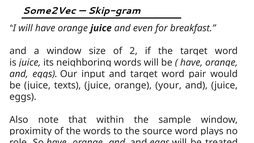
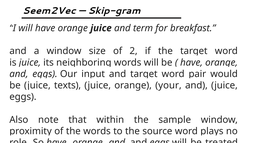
Some2Vec: Some2Vec -> Seem2Vec (49, 11)
even: even -> term (143, 28)
